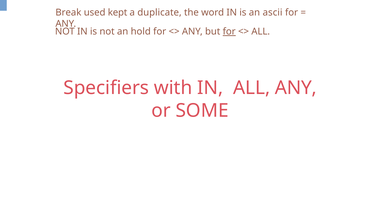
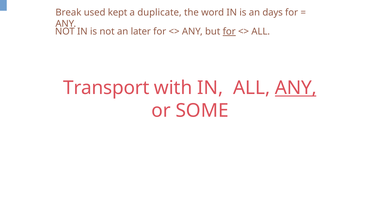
ascii: ascii -> days (273, 12)
hold: hold -> later (141, 32)
Specifiers: Specifiers -> Transport (106, 88)
ANY underline: none -> present (296, 88)
